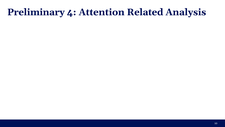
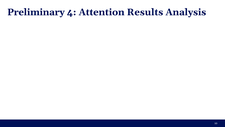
Related: Related -> Results (145, 12)
